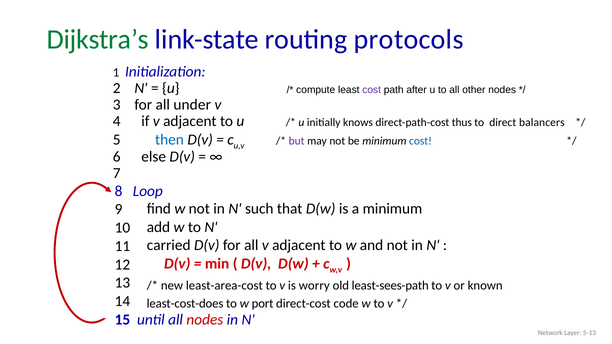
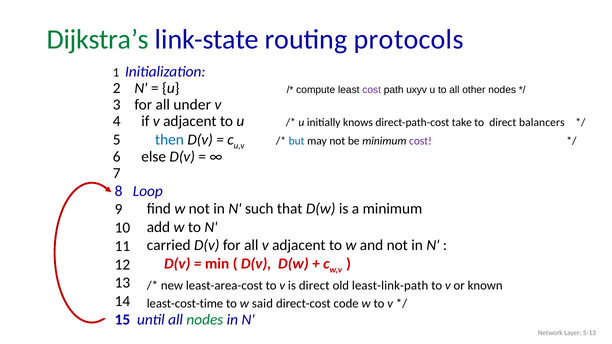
after: after -> uxyv (417, 90)
thus: thus -> take (462, 123)
but colour: purple -> blue (297, 141)
cost colour: blue -> purple (420, 141)
is worry: worry -> direct (314, 286)
least-sees-path: least-sees-path -> least-link-path (390, 286)
least-cost-does: least-cost-does -> least-cost-time (185, 304)
port: port -> said (262, 304)
nodes colour: red -> green (205, 320)
